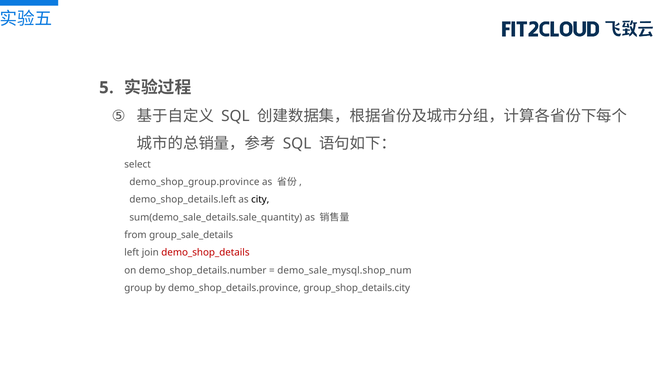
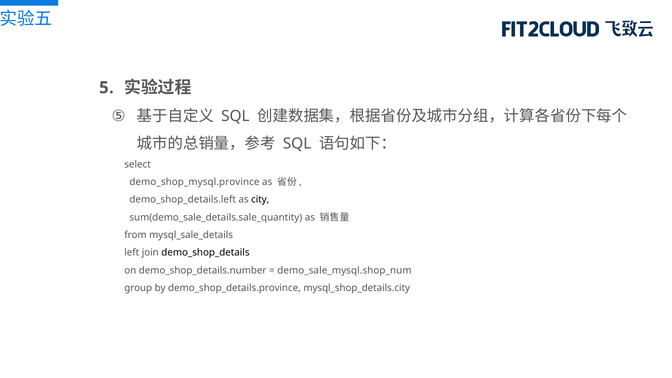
demo_shop_group.province: demo_shop_group.province -> demo_shop_mysql.province (194, 182)
group_sale_details: group_sale_details -> mysql_sale_details (191, 235)
demo_shop_details colour: red -> black (205, 253)
group_shop_details.city: group_shop_details.city -> mysql_shop_details.city (357, 288)
